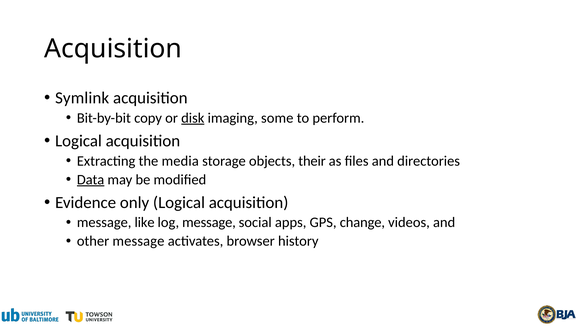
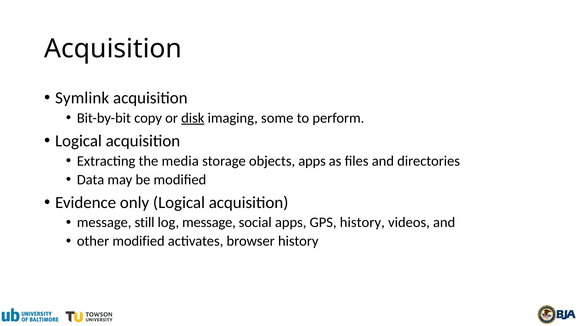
objects their: their -> apps (312, 161)
Data underline: present -> none (91, 180)
like: like -> still (145, 223)
GPS change: change -> history (362, 223)
other message: message -> modified (139, 241)
